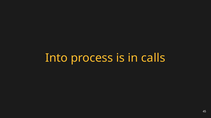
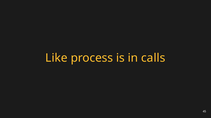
Into: Into -> Like (56, 58)
